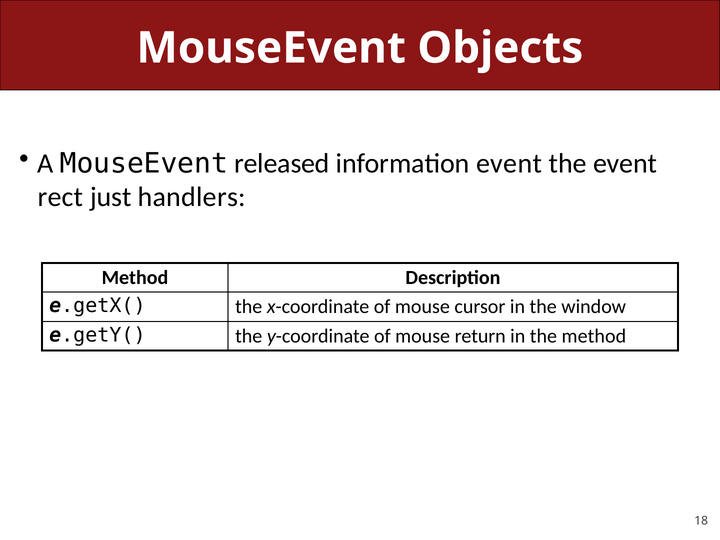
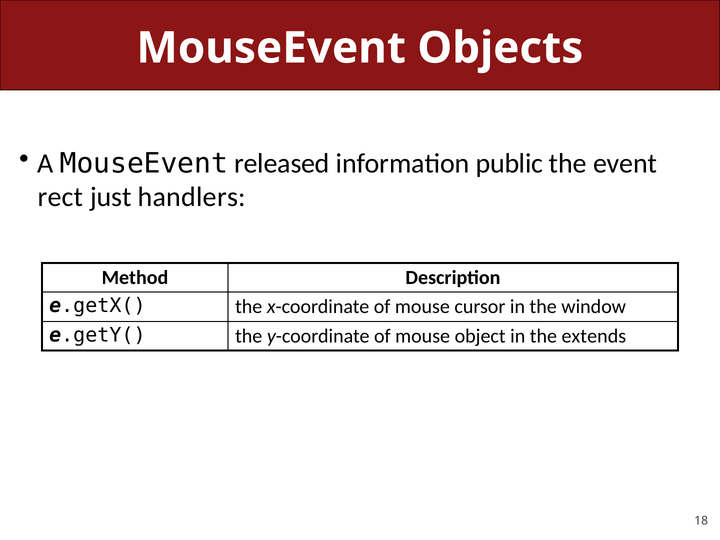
information event: event -> public (509, 164)
return: return -> object (480, 336)
the method: method -> extends (594, 336)
